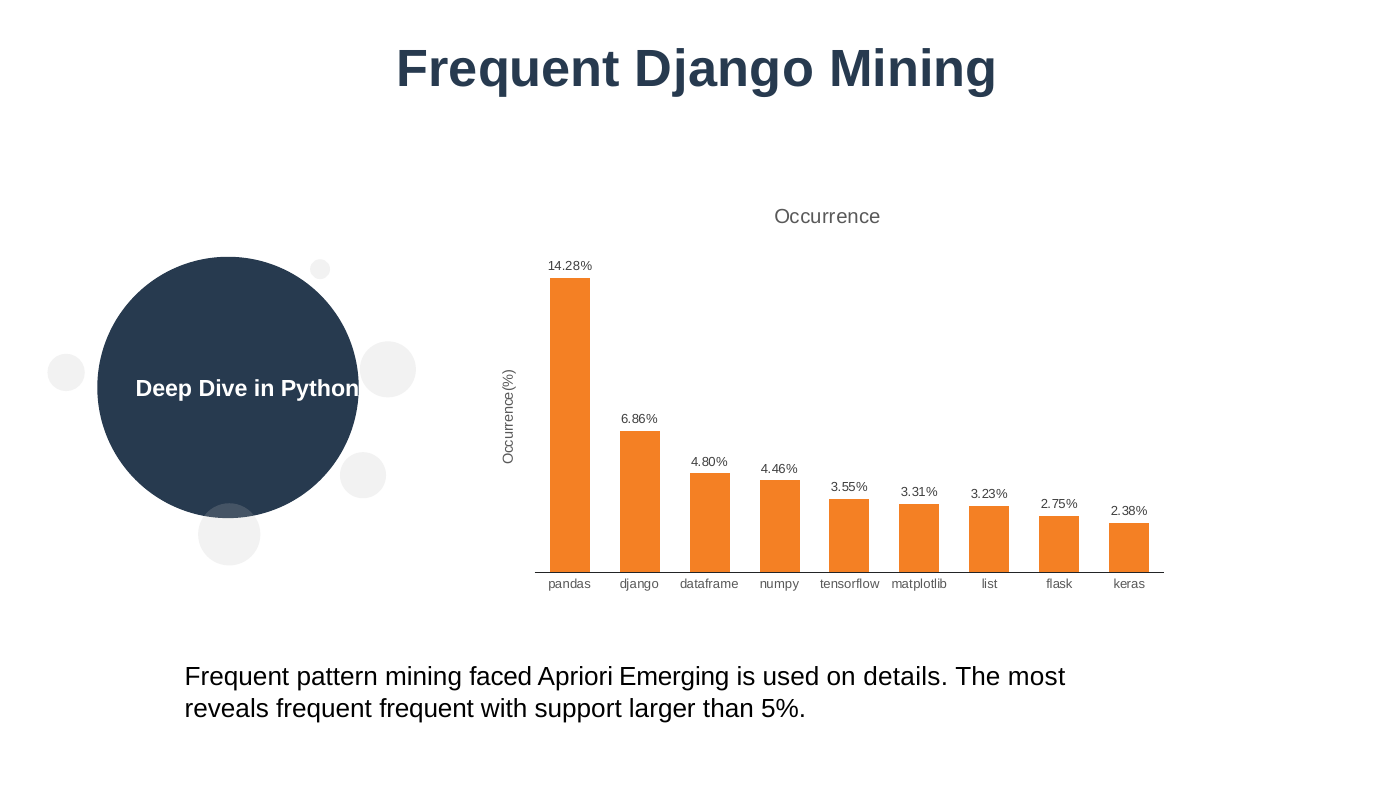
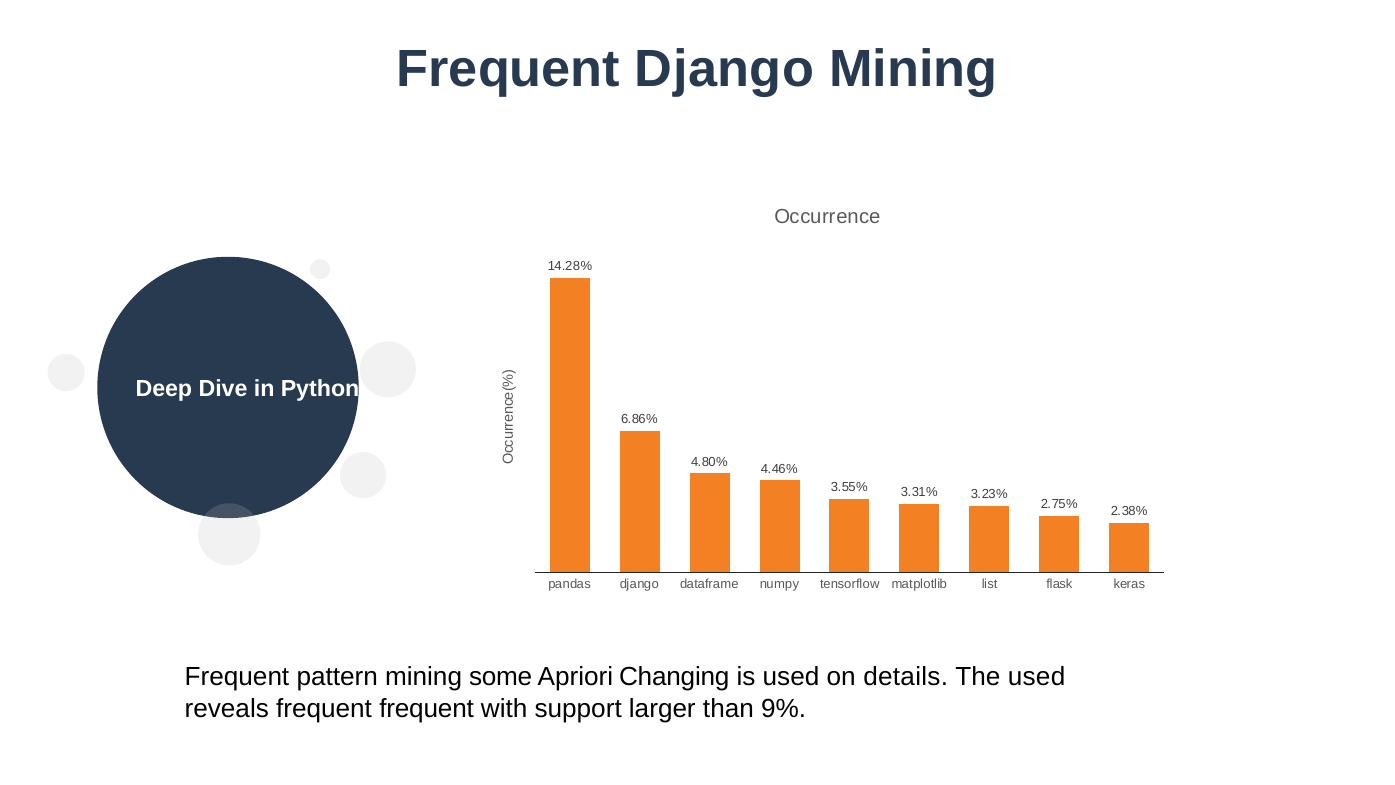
faced: faced -> some (501, 677)
Emerging: Emerging -> Changing (674, 677)
The most: most -> used (1037, 677)
5%: 5% -> 9% (784, 708)
